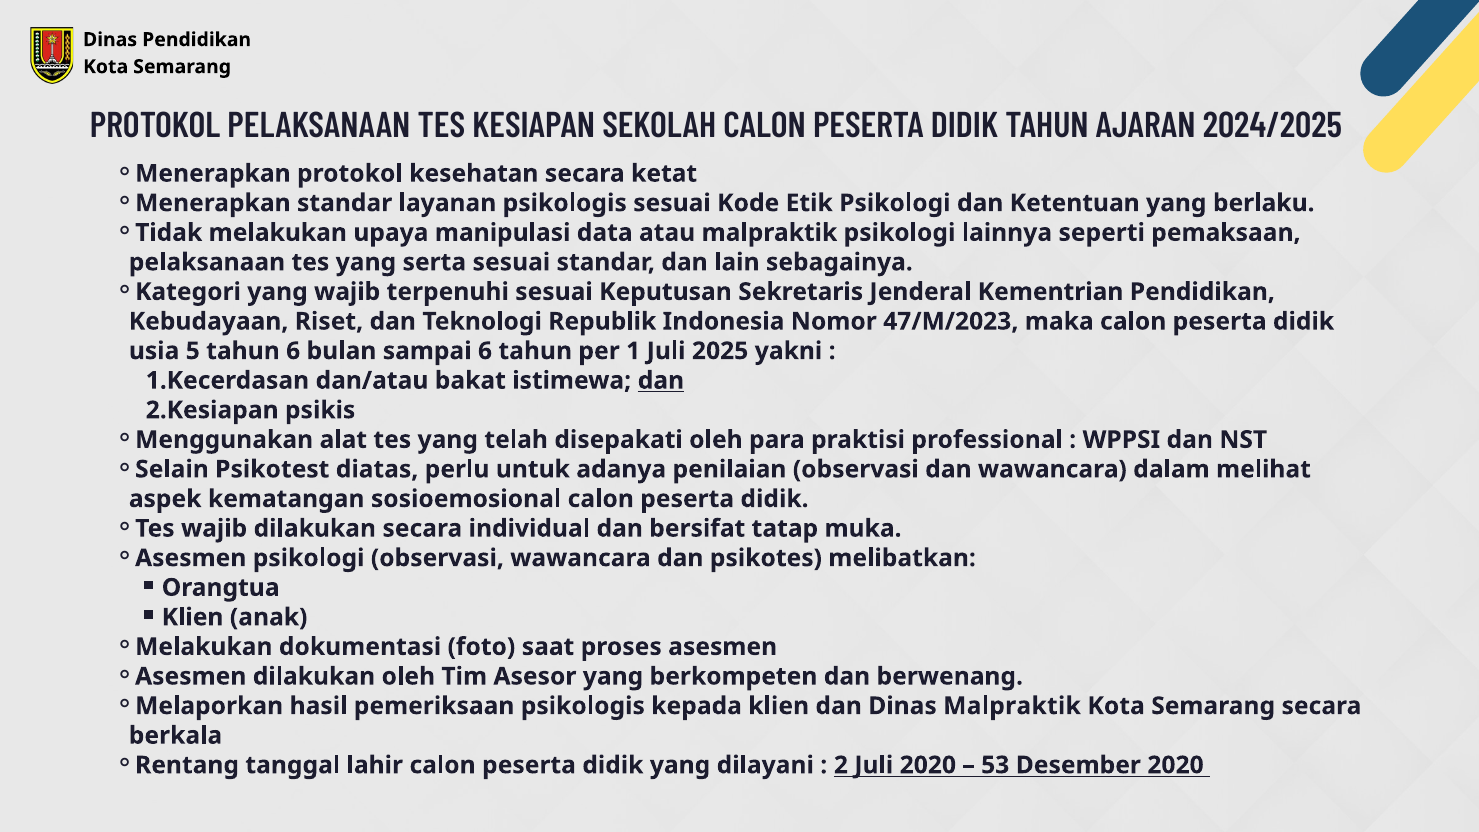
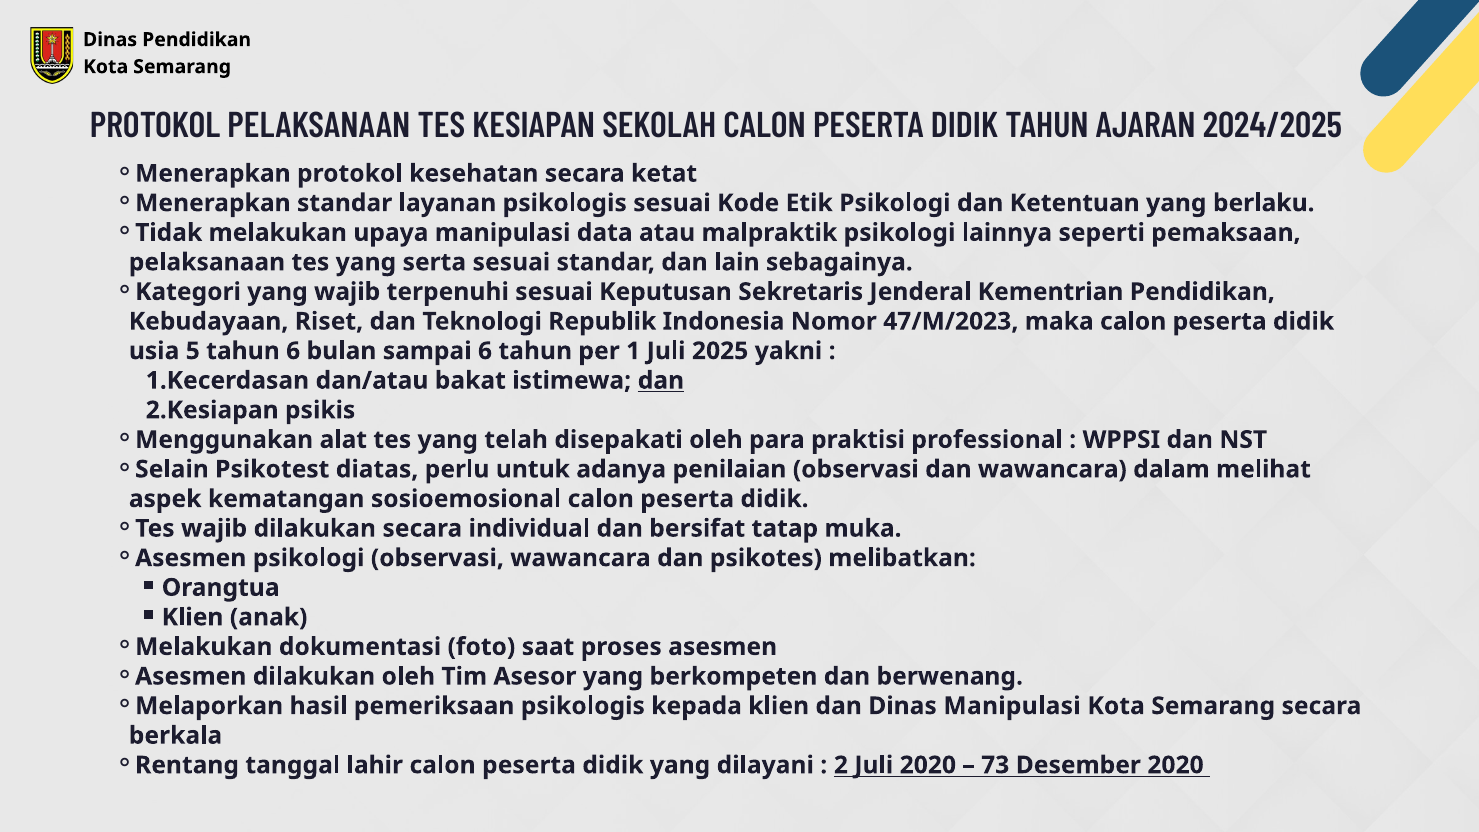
Dinas Malpraktik: Malpraktik -> Manipulasi (1012, 706)
53: 53 -> 73 (995, 765)
